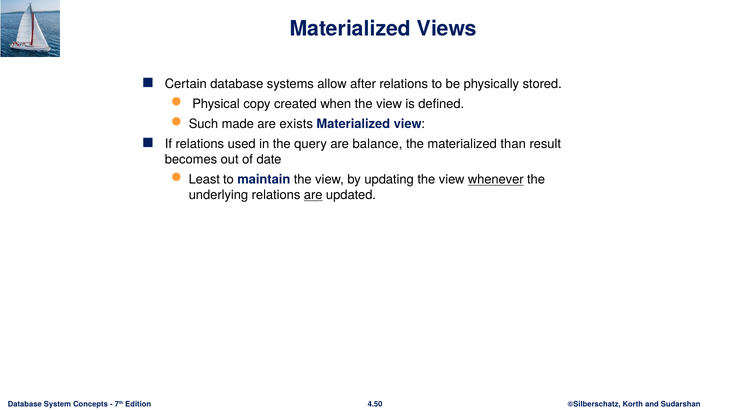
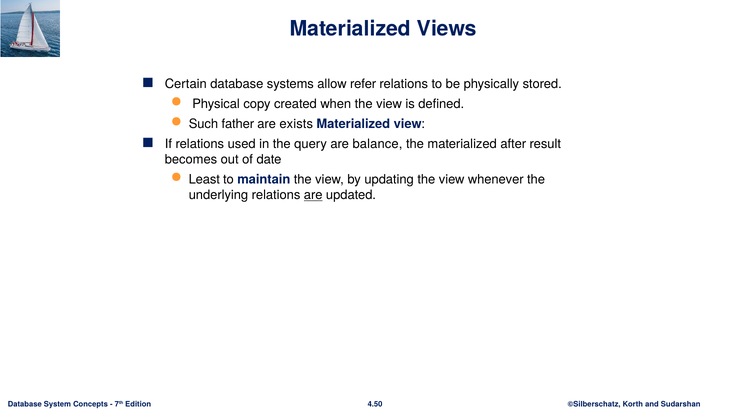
after: after -> refer (363, 84)
made: made -> father (238, 124)
than: than -> after (513, 144)
whenever underline: present -> none (496, 180)
